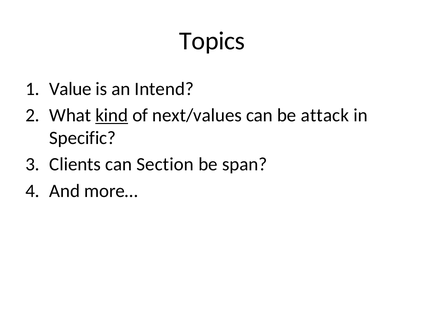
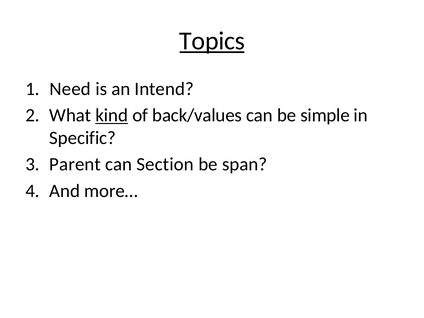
Topics underline: none -> present (212, 41)
Value: Value -> Need (70, 89)
next/values: next/values -> back/values (197, 115)
attack: attack -> simple (325, 115)
Clients: Clients -> Parent (75, 164)
